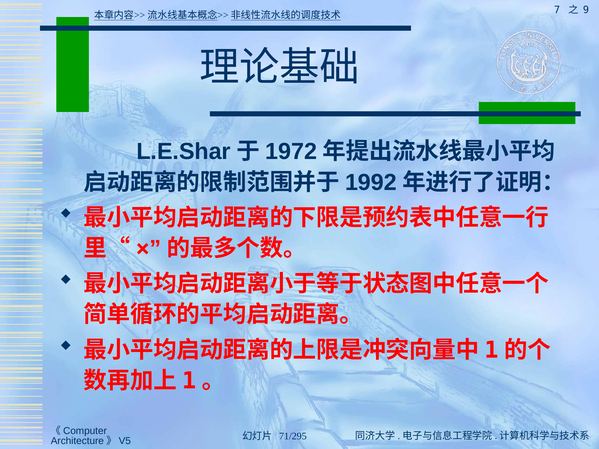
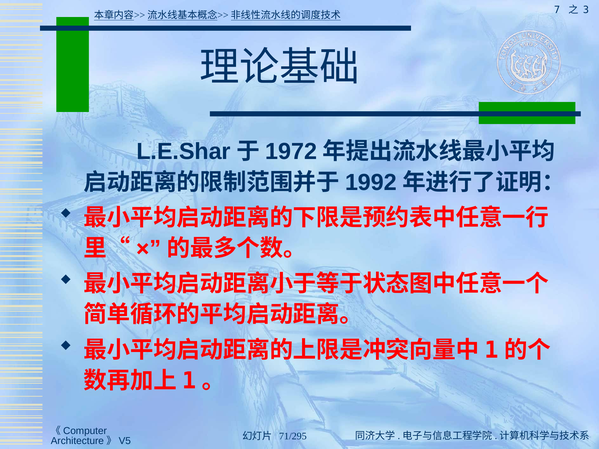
9: 9 -> 3 (586, 10)
